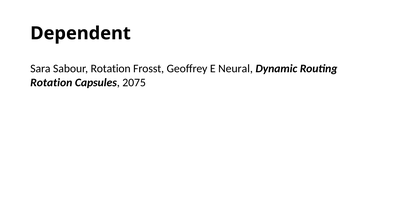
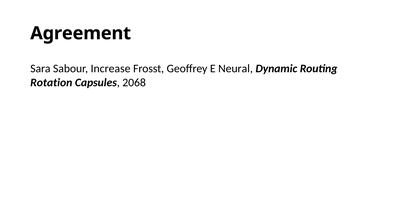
Dependent: Dependent -> Agreement (81, 33)
Sabour Rotation: Rotation -> Increase (111, 69)
2075: 2075 -> 2068 (134, 83)
